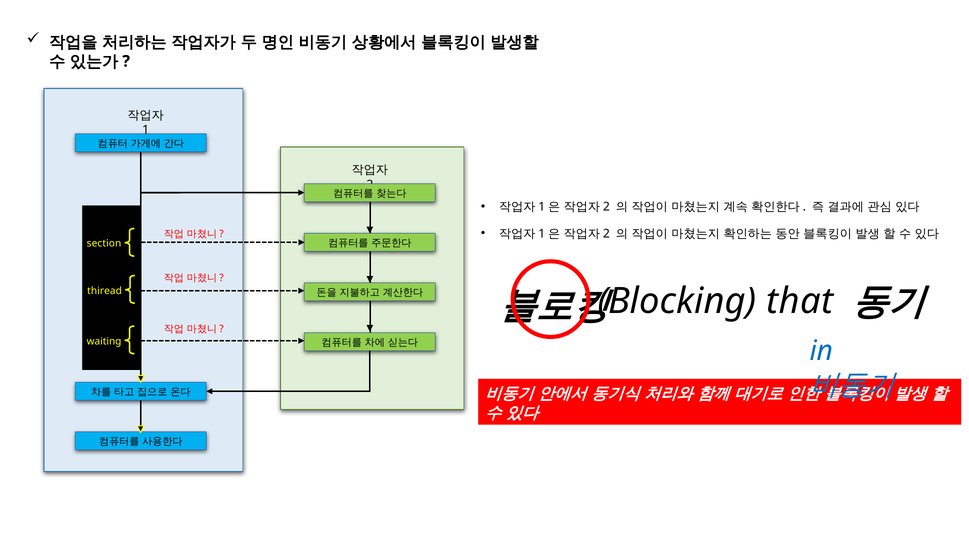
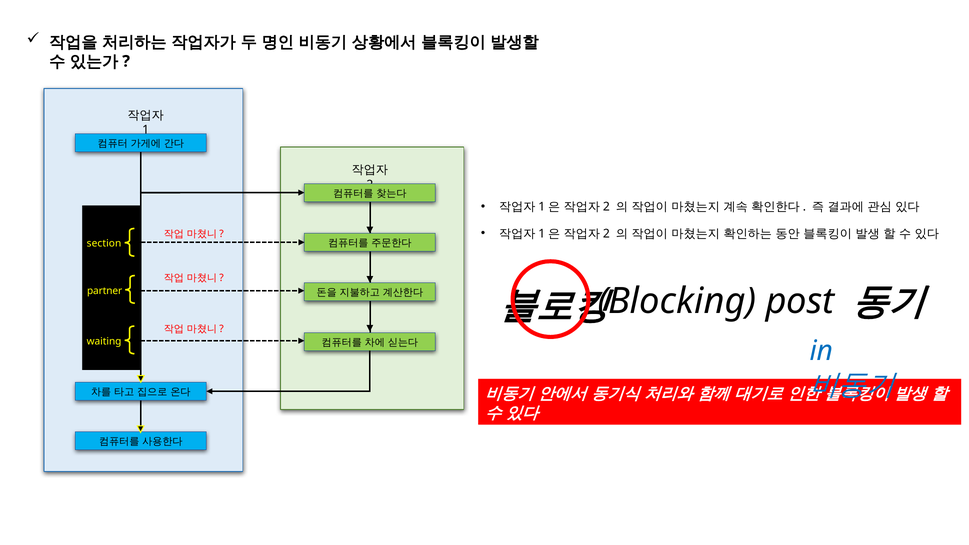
thiread: thiread -> partner (105, 291)
that: that -> post (800, 301)
